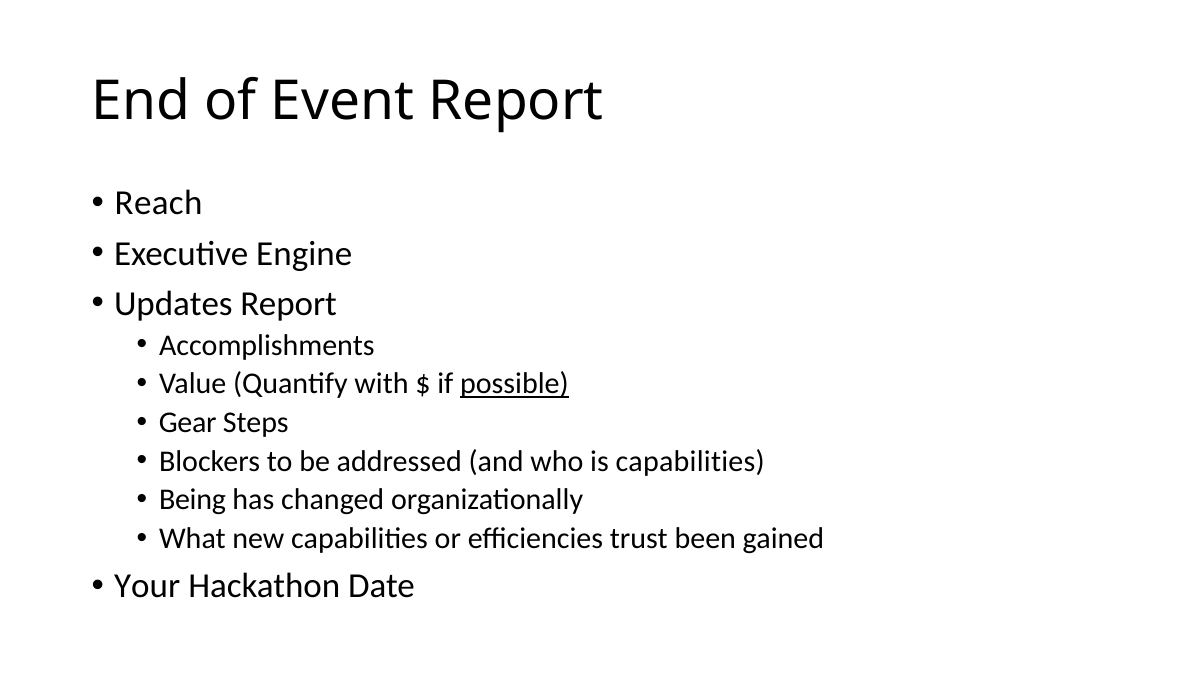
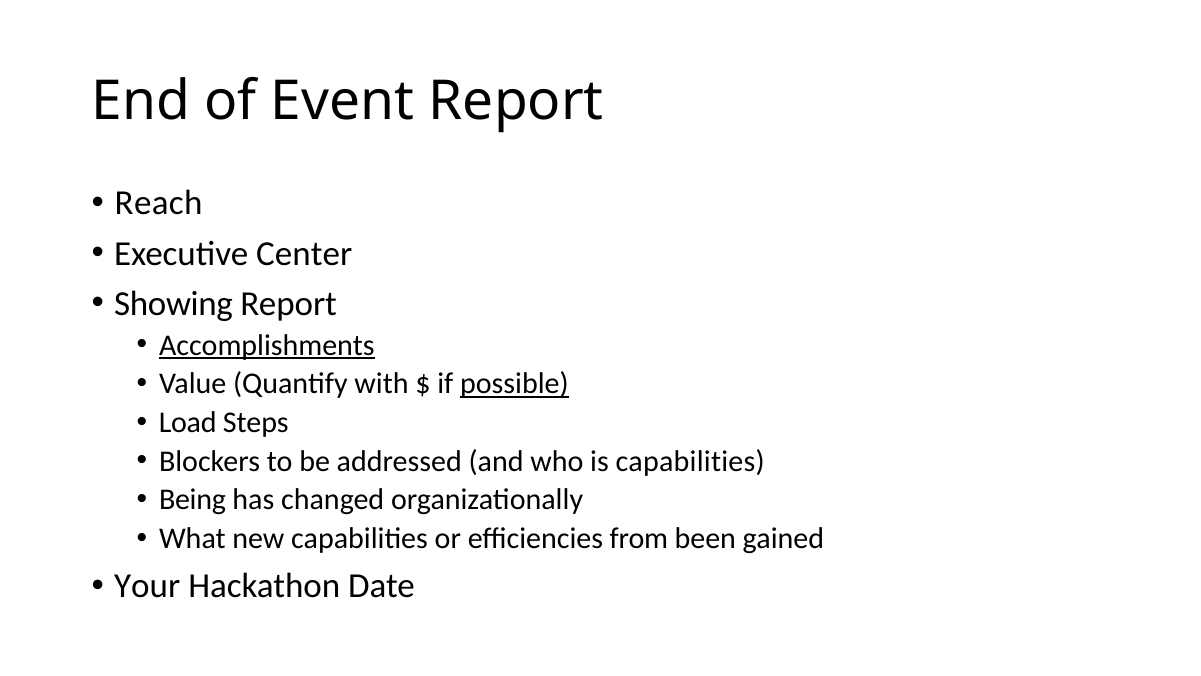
Engine: Engine -> Center (304, 253)
Updates: Updates -> Showing (174, 304)
Accomplishments underline: none -> present (267, 345)
Gear: Gear -> Load (188, 422)
trust: trust -> from (639, 538)
